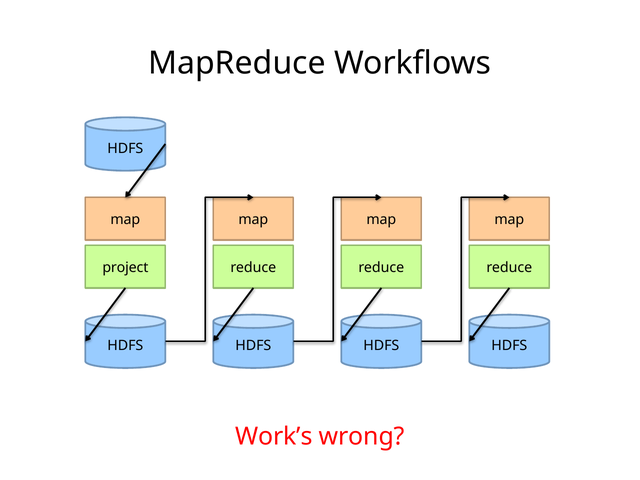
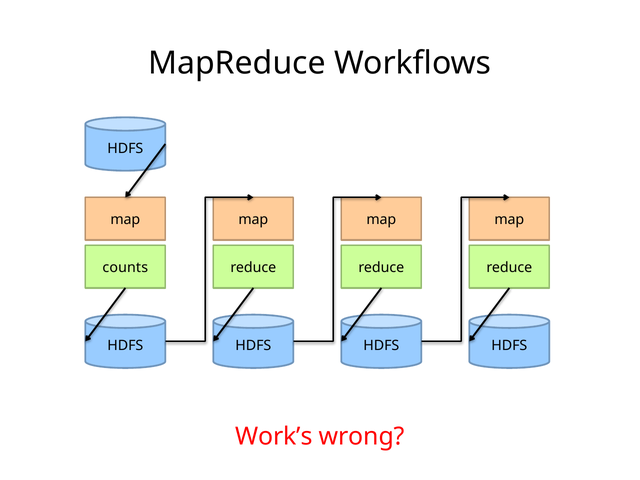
project: project -> counts (125, 268)
